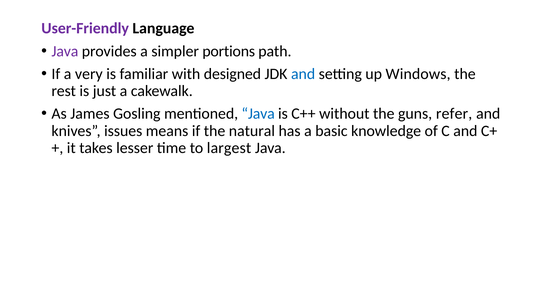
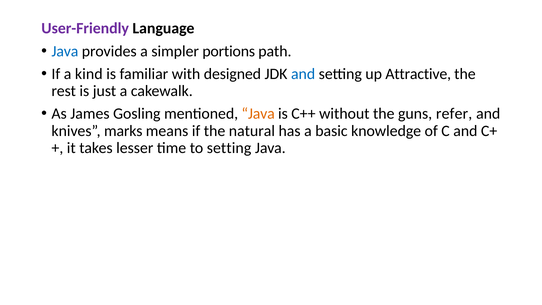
Java colour: purple -> blue (65, 51)
very: very -> kind (89, 74)
Windows: Windows -> Attractive (418, 74)
Java colour: blue -> orange (258, 114)
issues: issues -> marks (123, 131)
to largest: largest -> setting (229, 148)
